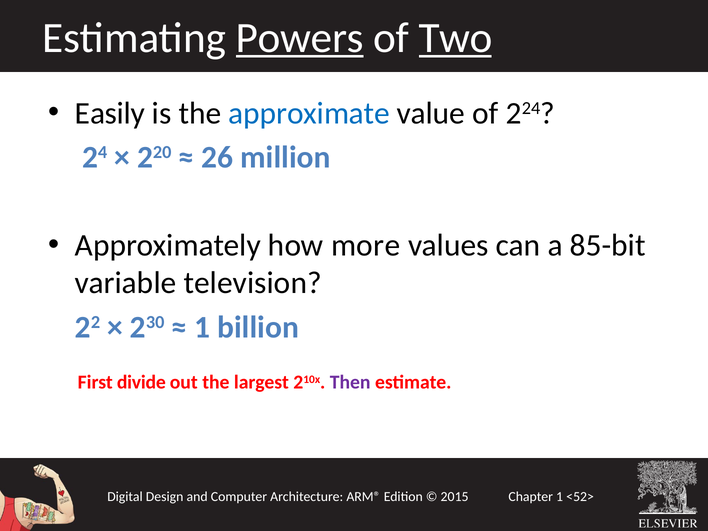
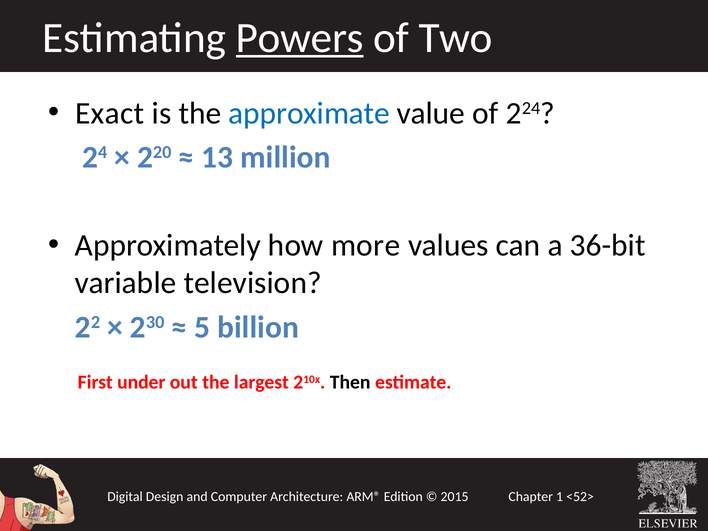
Two underline: present -> none (455, 38)
Easily: Easily -> Exact (110, 113)
26: 26 -> 13 (217, 157)
85-bit: 85-bit -> 36-bit (608, 245)
1: 1 -> 5 (202, 327)
divide: divide -> under (141, 382)
Then colour: purple -> black (350, 382)
